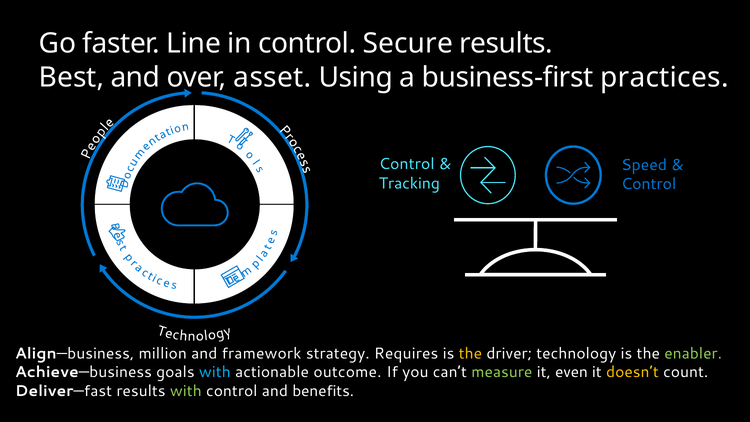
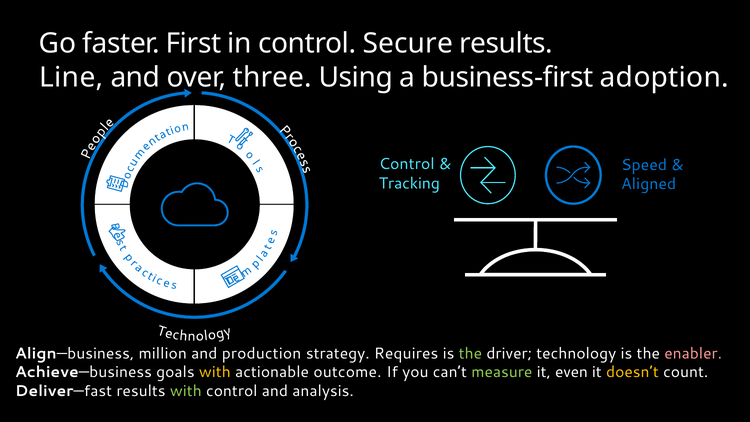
Line: Line -> First (194, 43)
Best: Best -> Line (71, 77)
asset: asset -> three (272, 77)
practices: practices -> adoption (664, 77)
Control: Control -> Aligned (649, 184)
framework: framework -> production (262, 353)
the colour: yellow -> light green (470, 353)
enabler colour: light green -> pink (693, 353)
with colour: light blue -> yellow (215, 372)
benefits: benefits -> analysis (323, 391)
